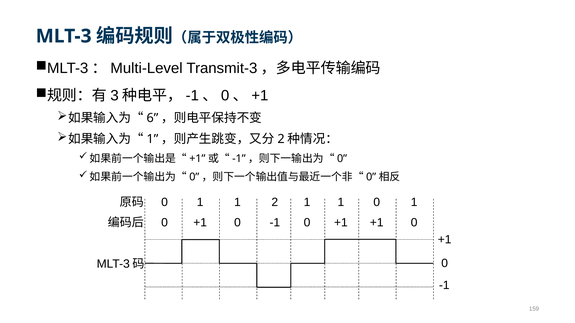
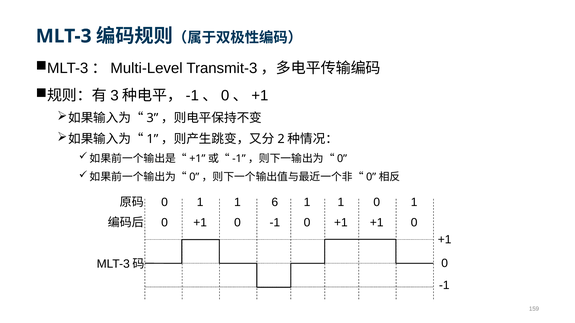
6: 6 -> 3 (152, 118)
1 2: 2 -> 6 (275, 202)
